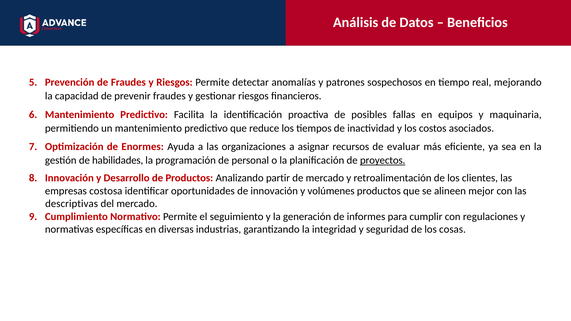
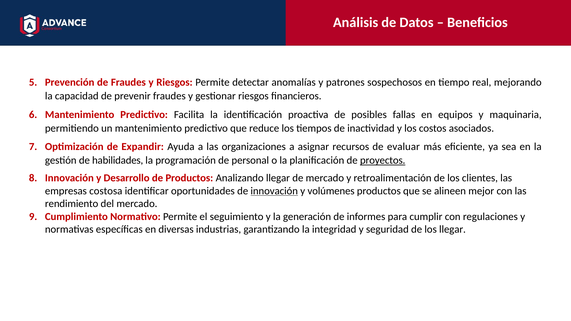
Enormes: Enormes -> Expandir (143, 147)
Analizando partir: partir -> llegar (278, 178)
innovación underline: none -> present (274, 191)
descriptivas: descriptivas -> rendimiento (72, 204)
los cosas: cosas -> llegar (453, 230)
